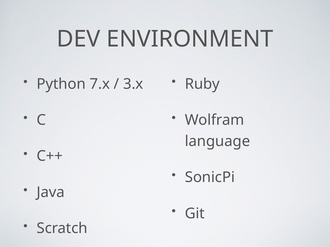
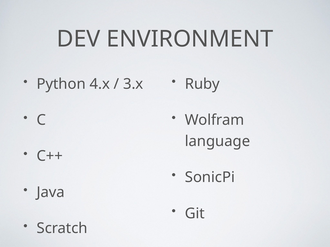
7.x: 7.x -> 4.x (100, 84)
